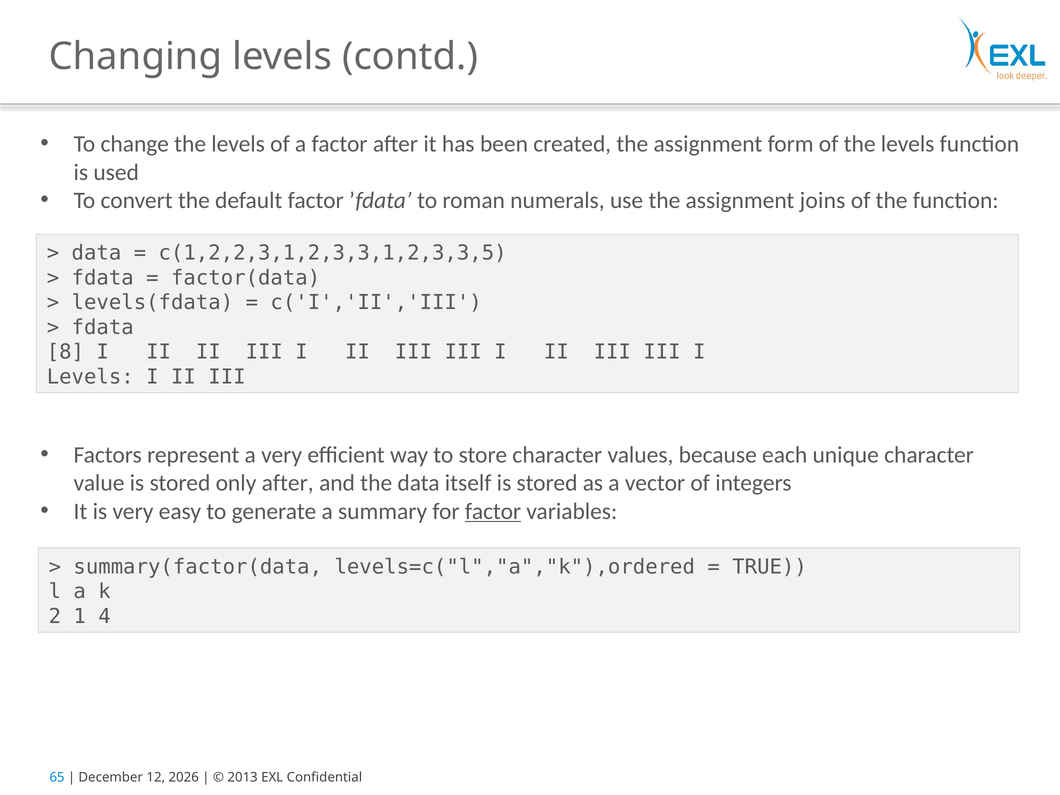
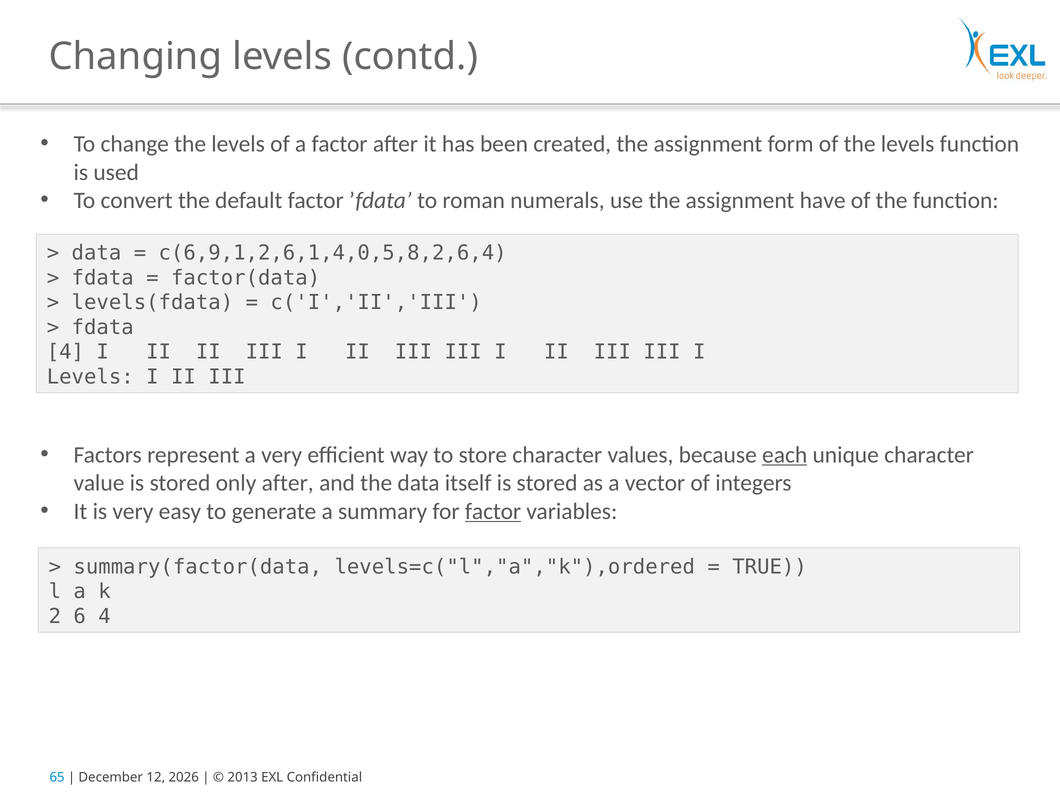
joins: joins -> have (823, 201)
c(1,2,2,3,1,2,3,3,1,2,3,3,5: c(1,2,2,3,1,2,3,3,1,2,3,3,5 -> c(6,9,1,2,6,1,4,0,5,8,2,6,4 (333, 253)
8: 8 -> 4 (65, 352)
each underline: none -> present (785, 455)
1: 1 -> 6 (80, 616)
